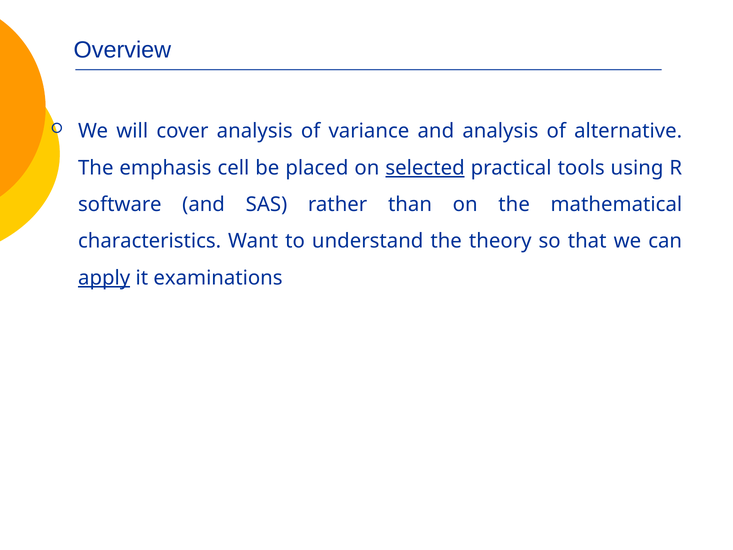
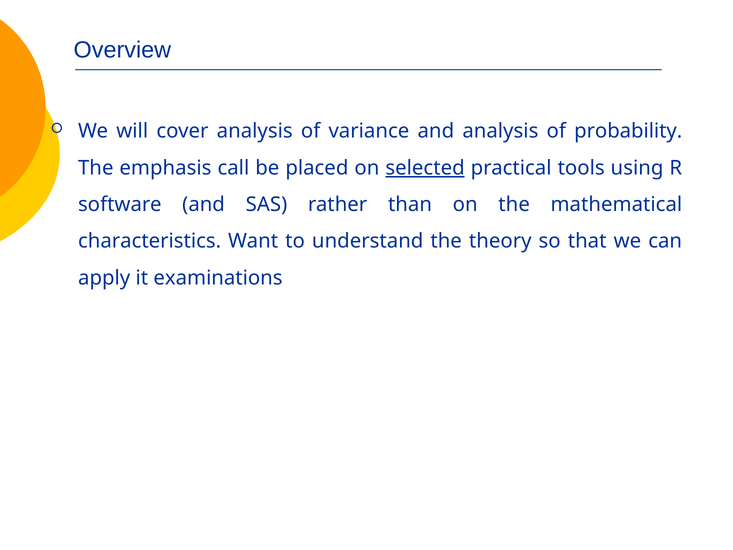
alternative: alternative -> probability (628, 131)
cell: cell -> call (233, 168)
apply underline: present -> none (104, 278)
